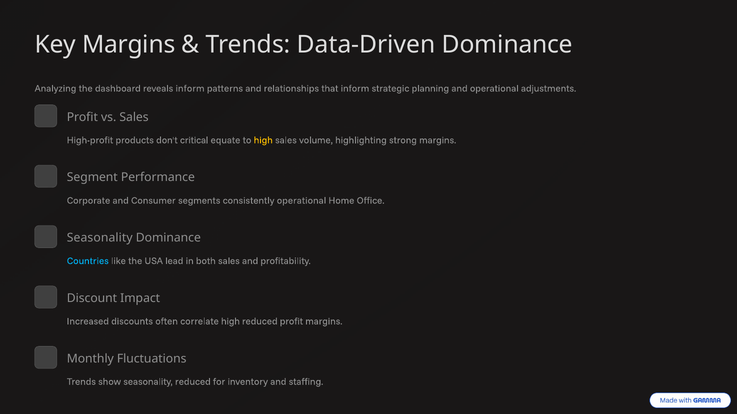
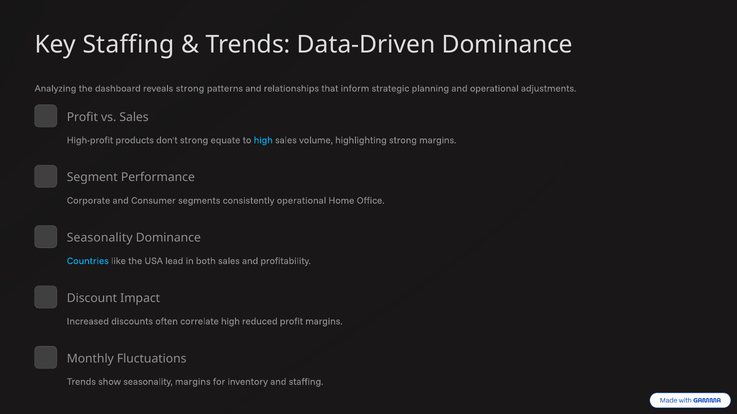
Key Margins: Margins -> Staffing (128, 45)
reveals inform: inform -> strong (190, 89)
don't critical: critical -> strong (194, 140)
high colour: yellow -> light blue (263, 140)
seasonality reduced: reduced -> margins (193, 382)
